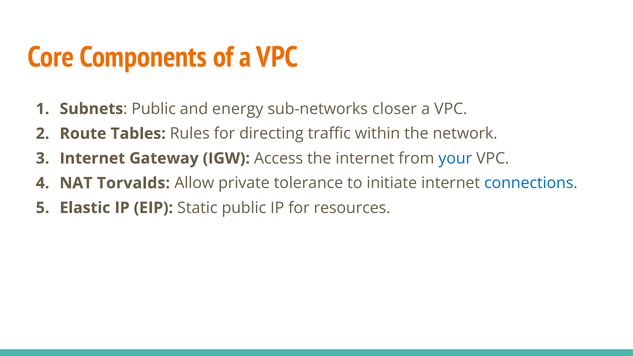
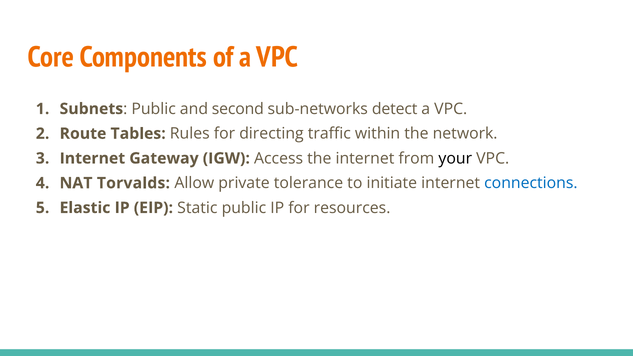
energy: energy -> second (238, 109)
closer: closer -> detect (395, 109)
your colour: blue -> black (455, 158)
